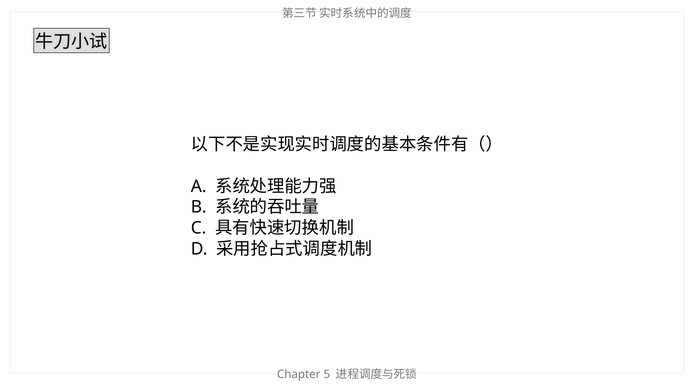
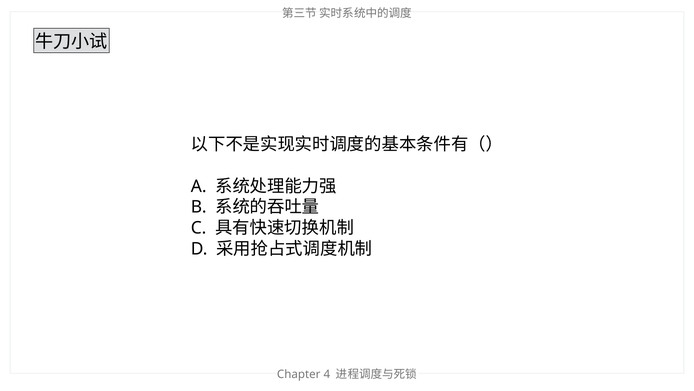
5: 5 -> 4 (327, 374)
